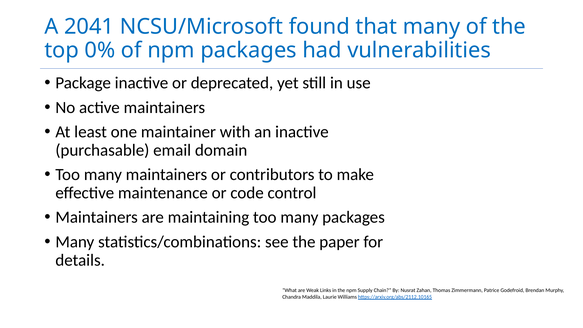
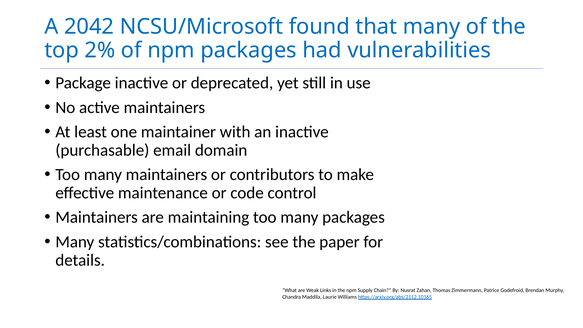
2041: 2041 -> 2042 (89, 26)
0%: 0% -> 2% (100, 50)
